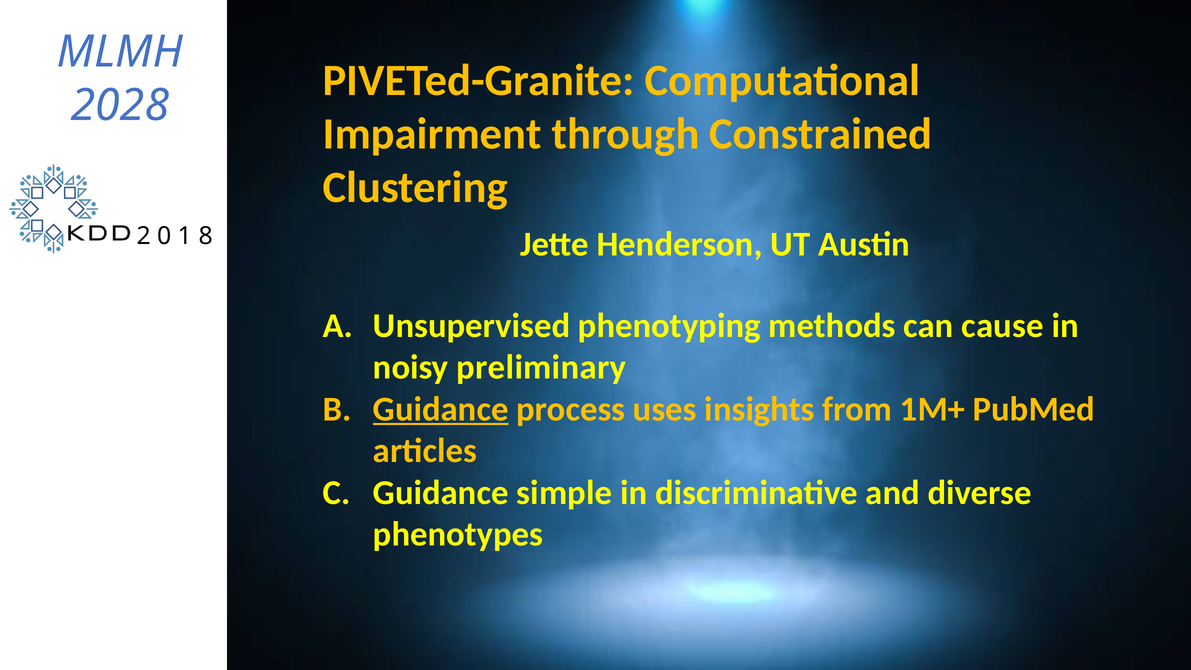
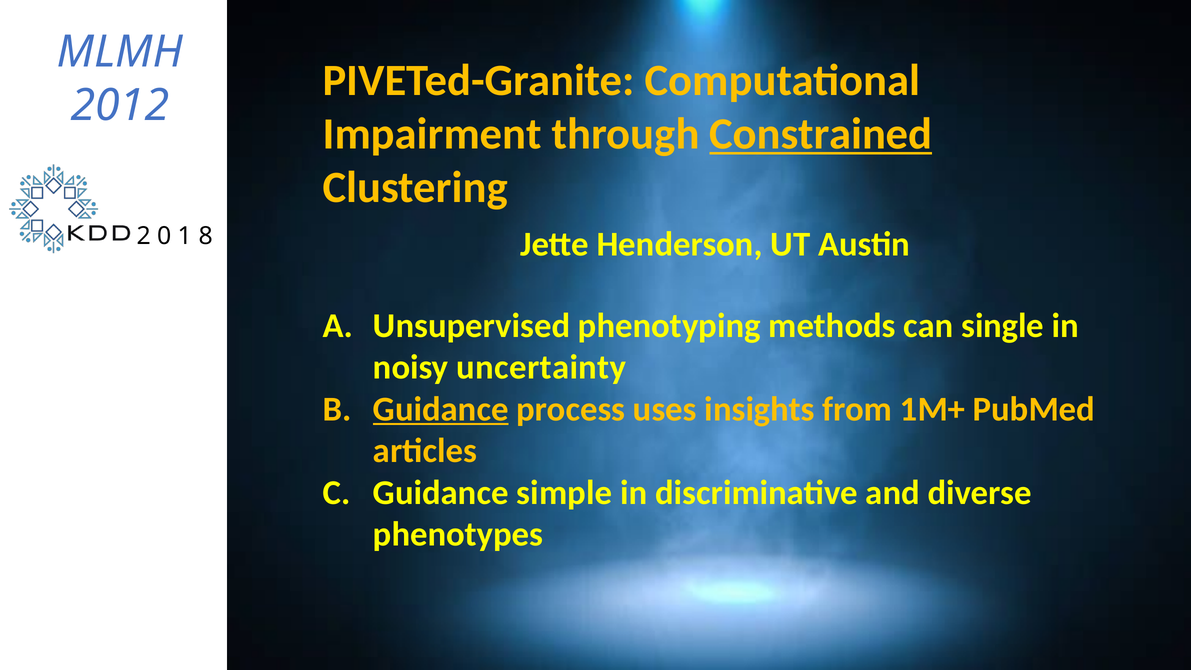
2028: 2028 -> 2012 (120, 106)
Constrained underline: none -> present (821, 134)
cause: cause -> single (1003, 326)
preliminary: preliminary -> uncertainty (541, 367)
